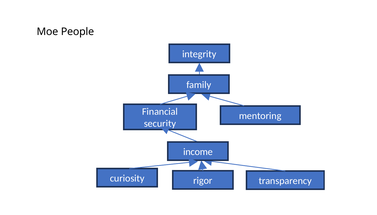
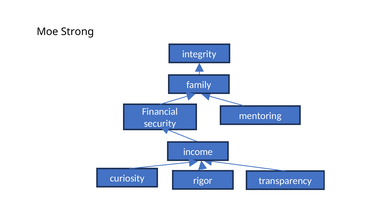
People: People -> Strong (77, 32)
